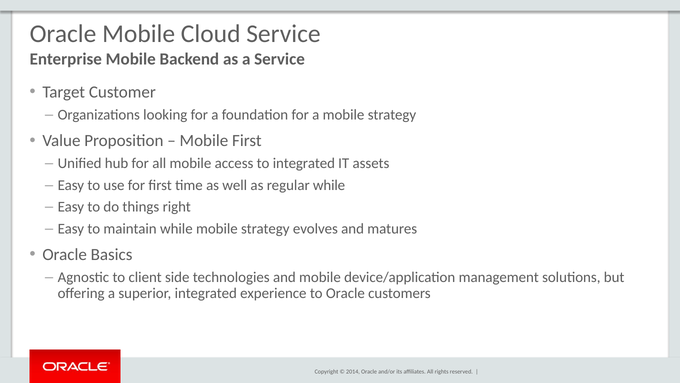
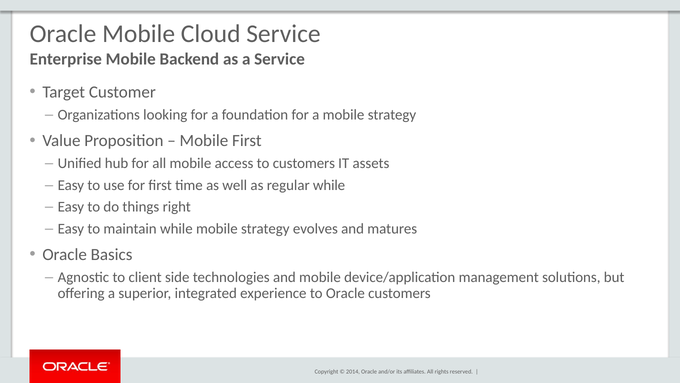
to integrated: integrated -> customers (304, 163)
